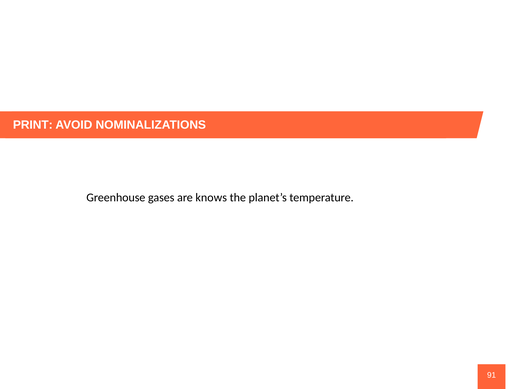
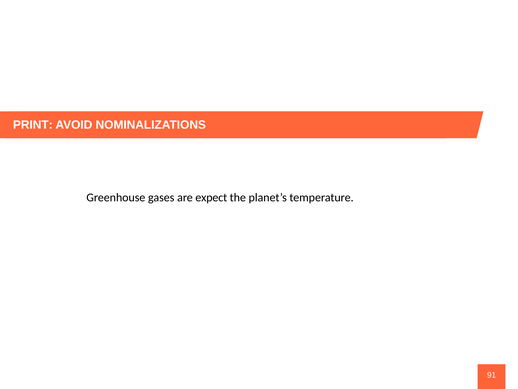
knows: knows -> expect (211, 197)
